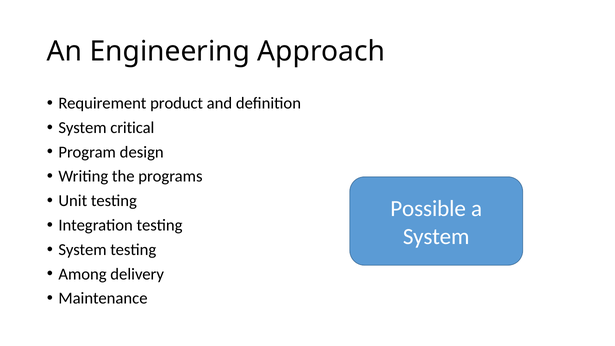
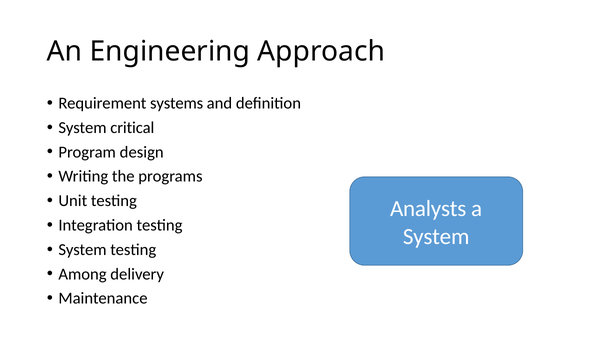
product: product -> systems (177, 103)
Possible: Possible -> Analysts (428, 209)
